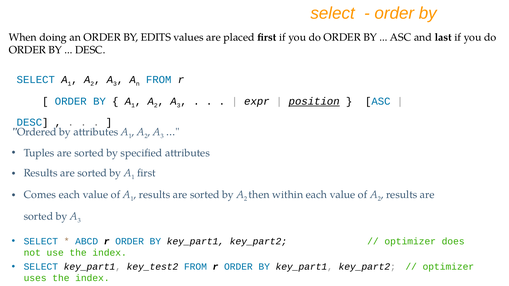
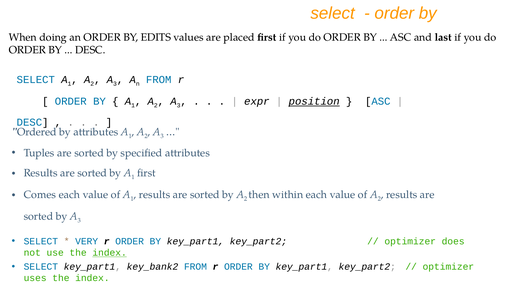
ABCD: ABCD -> VERY (87, 242)
index underline: none -> present (110, 253)
key_test2: key_test2 -> key_bank2 (153, 267)
